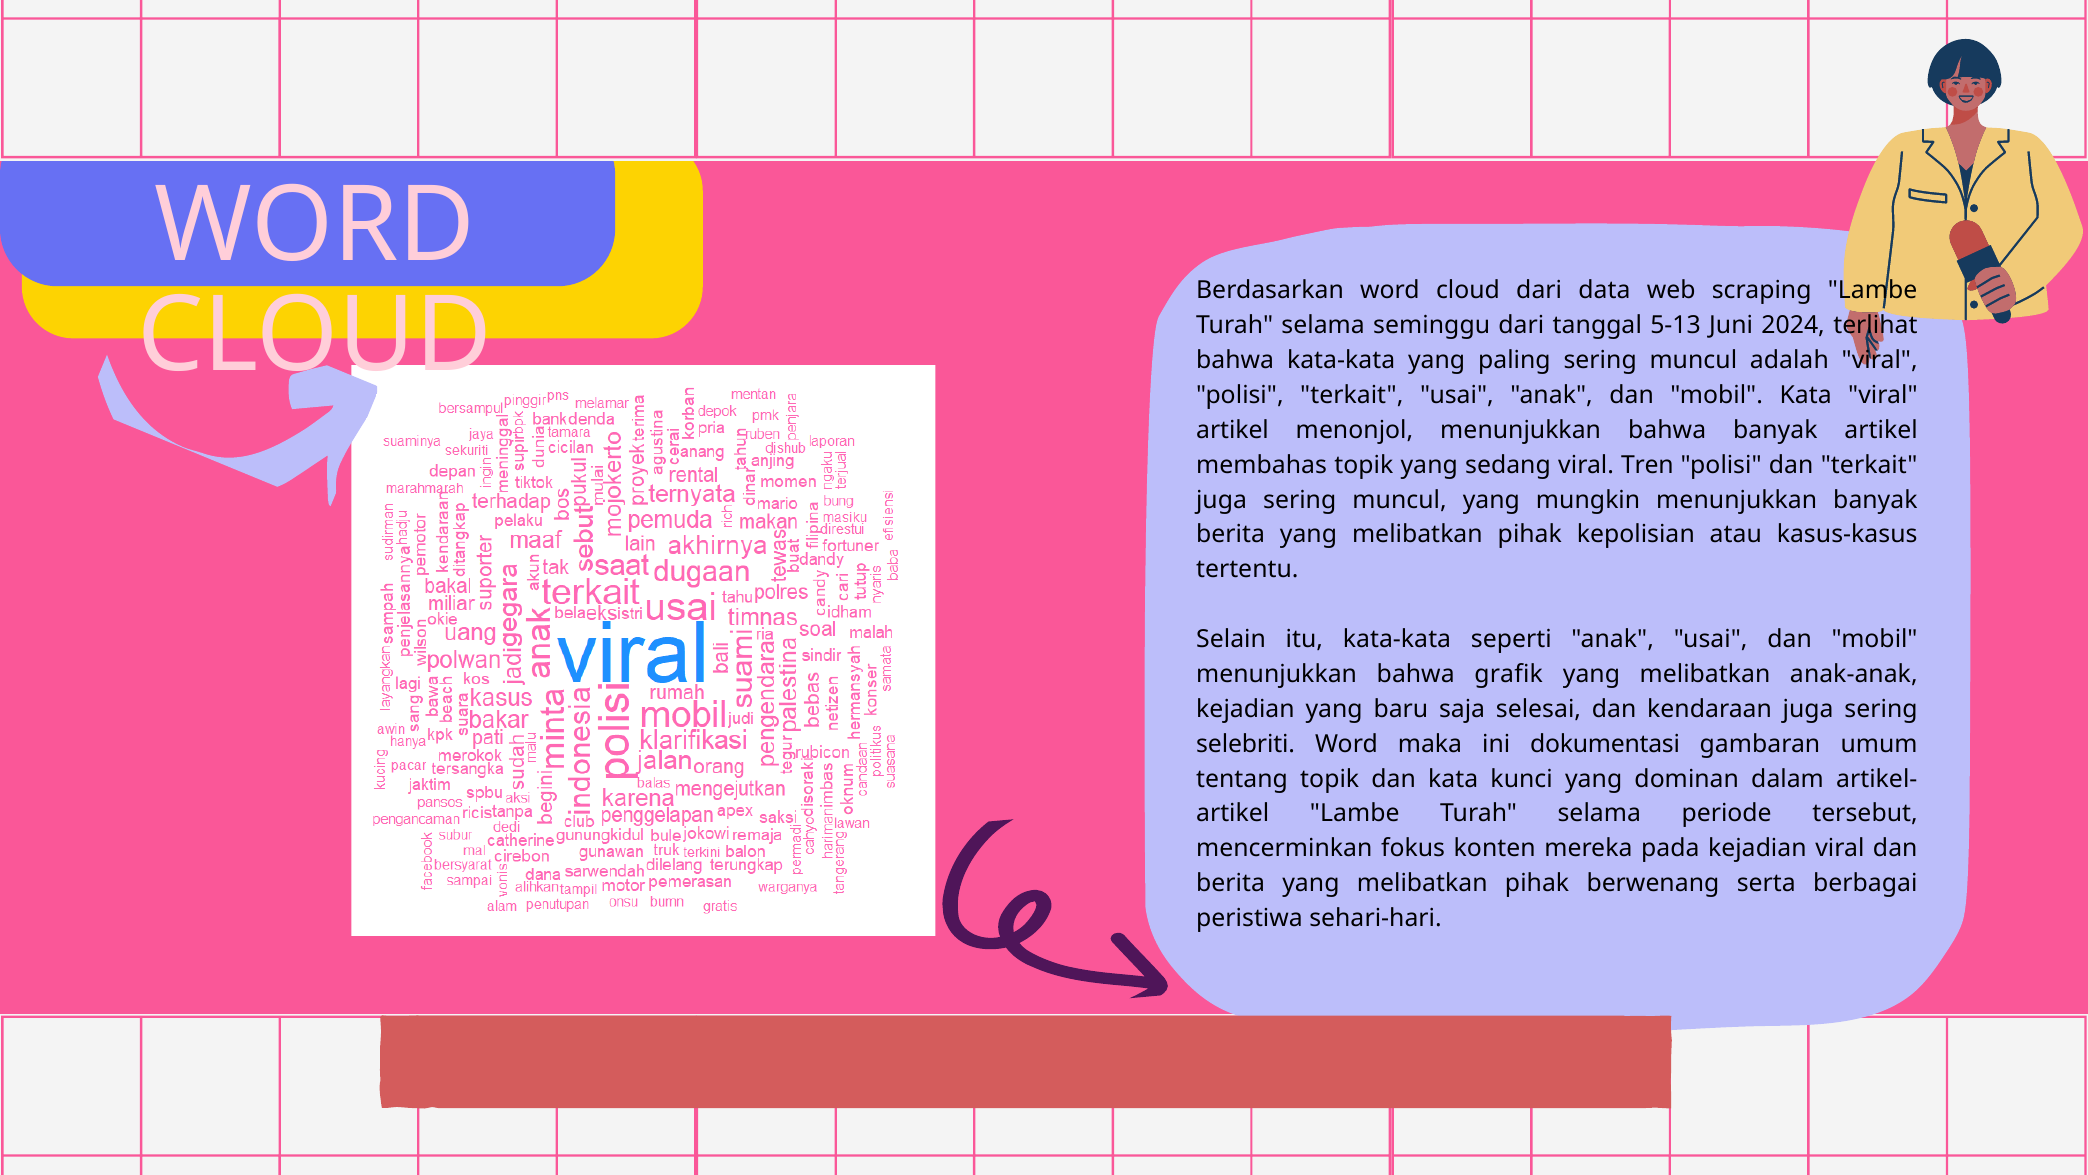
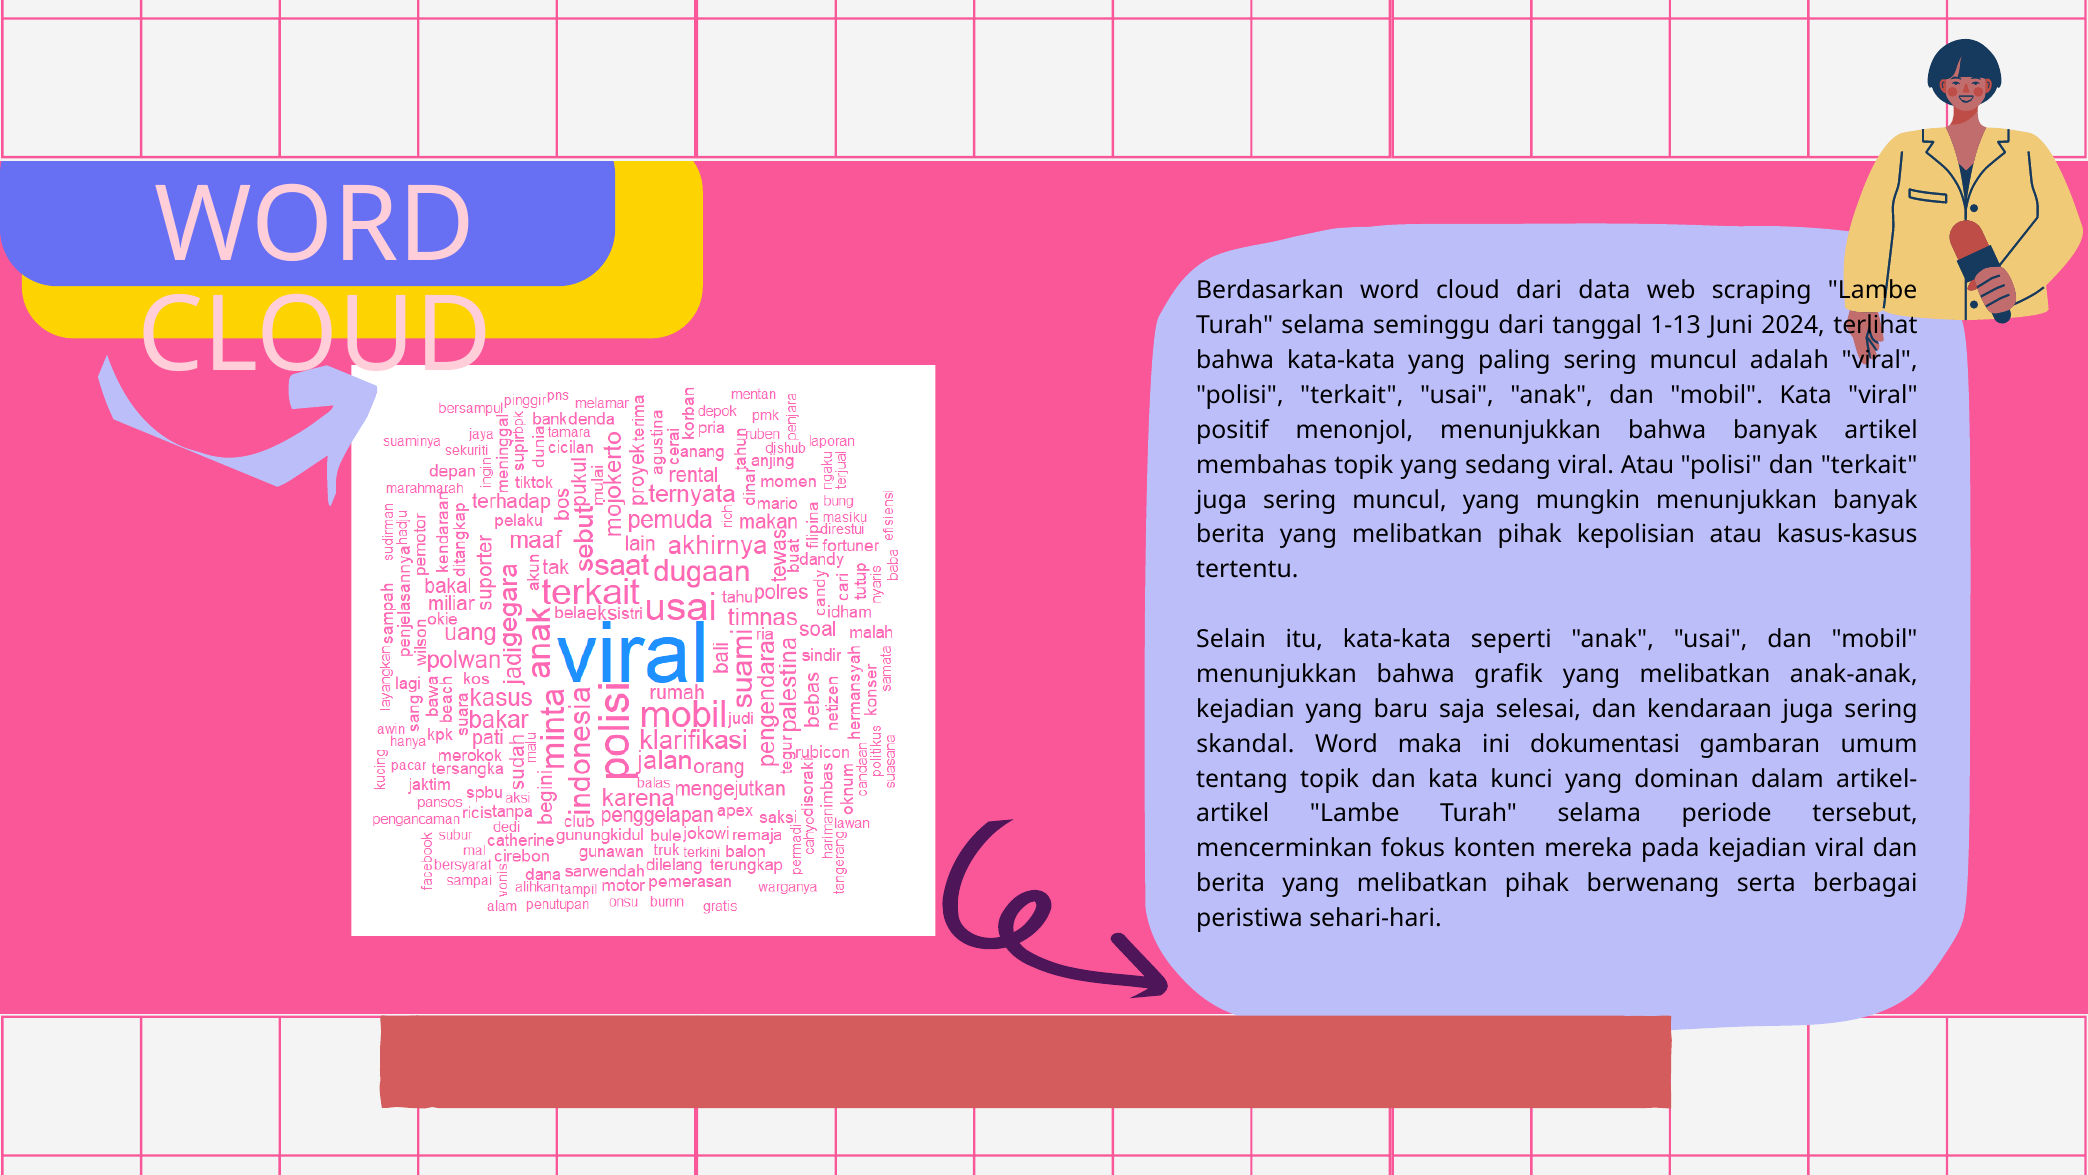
5-13: 5-13 -> 1-13 (1676, 325)
artikel: artikel -> positif (1232, 430)
viral Tren: Tren -> Atau (1647, 465)
selebriti: selebriti -> skandal (1245, 744)
